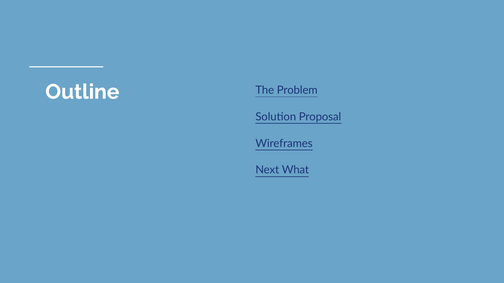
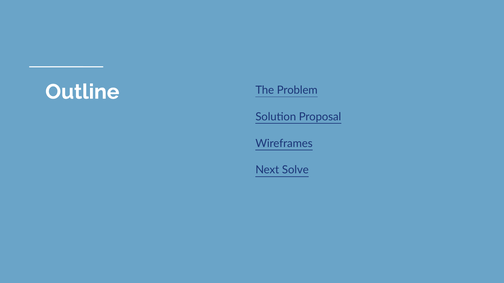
What: What -> Solve (295, 170)
